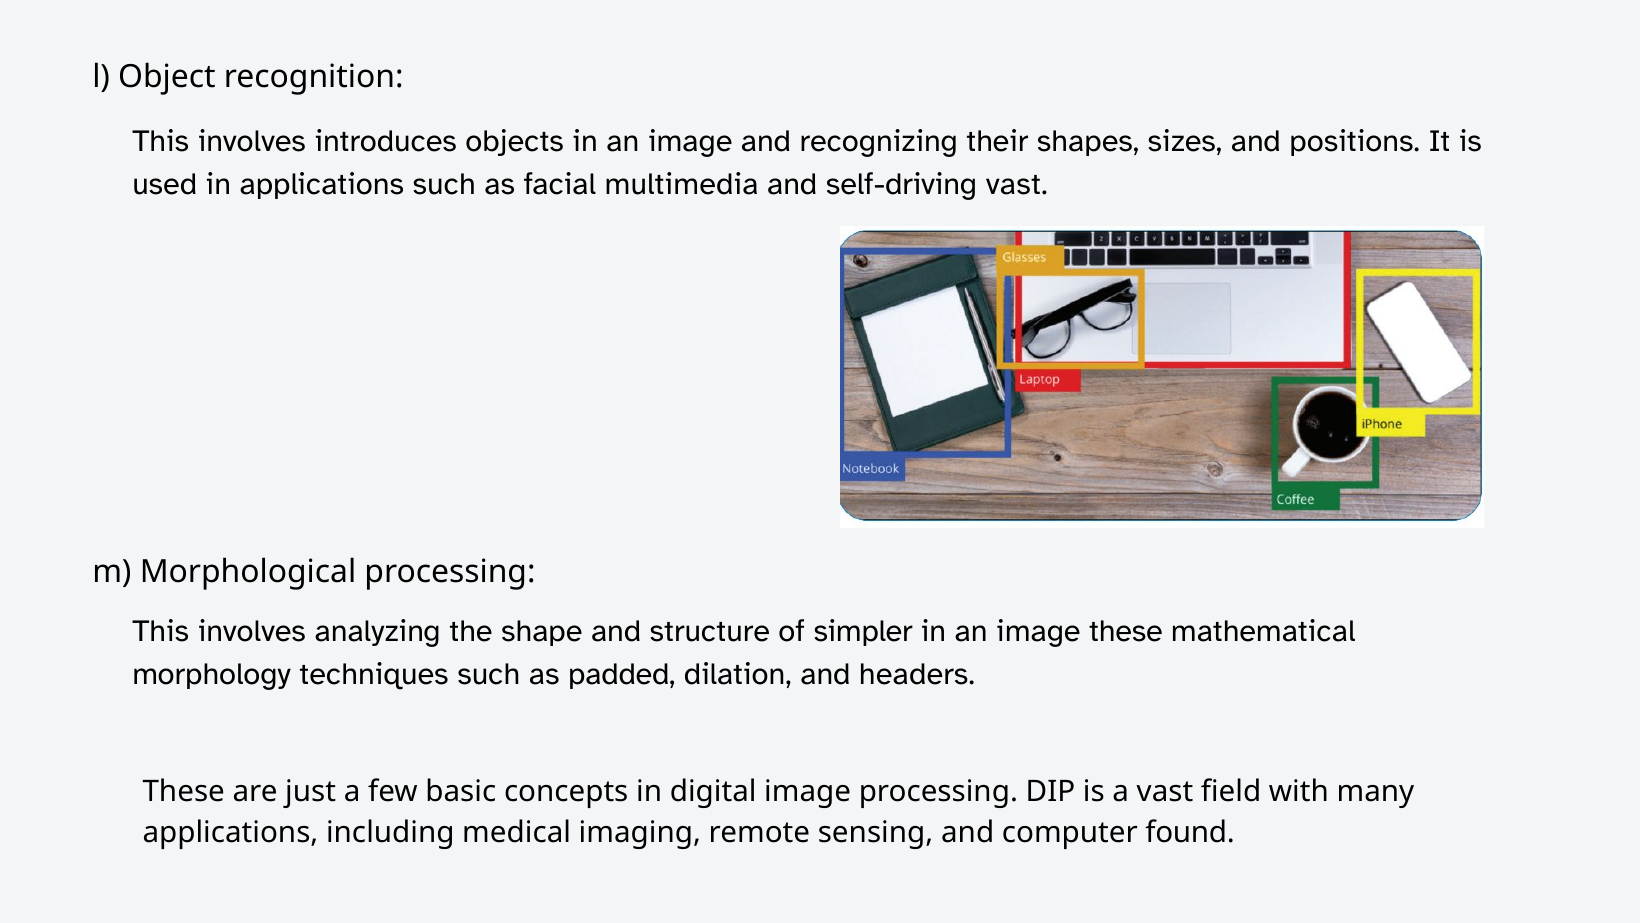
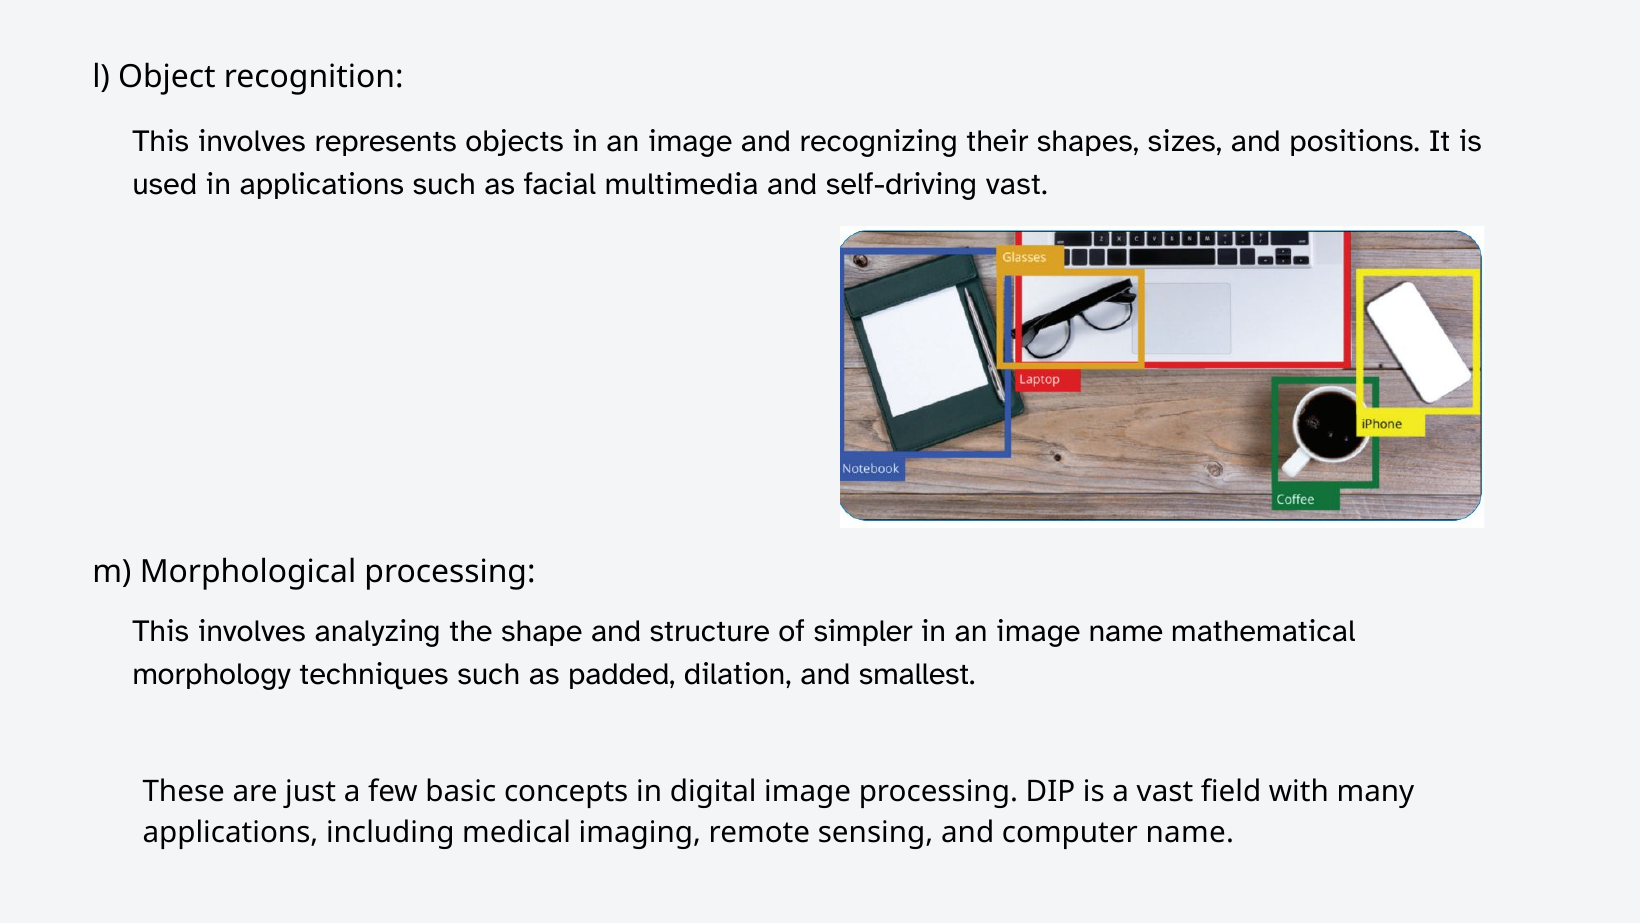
introduces: introduces -> represents (386, 142)
image these: these -> name (1126, 631)
headers: headers -> smallest (917, 674)
computer found: found -> name (1190, 833)
